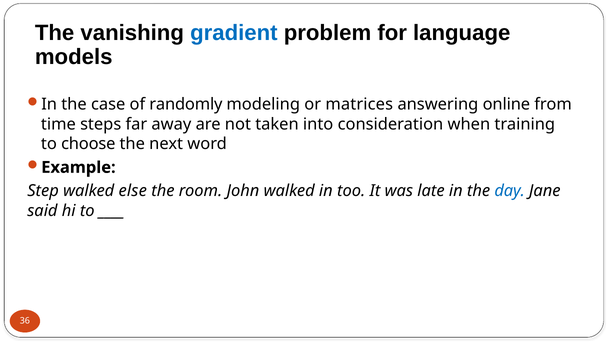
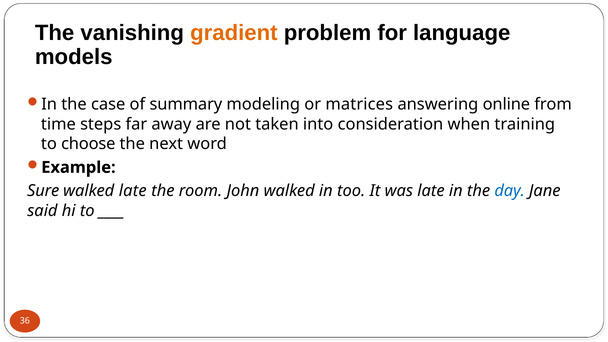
gradient colour: blue -> orange (234, 33)
randomly: randomly -> summary (186, 104)
Step: Step -> Sure (43, 191)
walked else: else -> late (133, 191)
